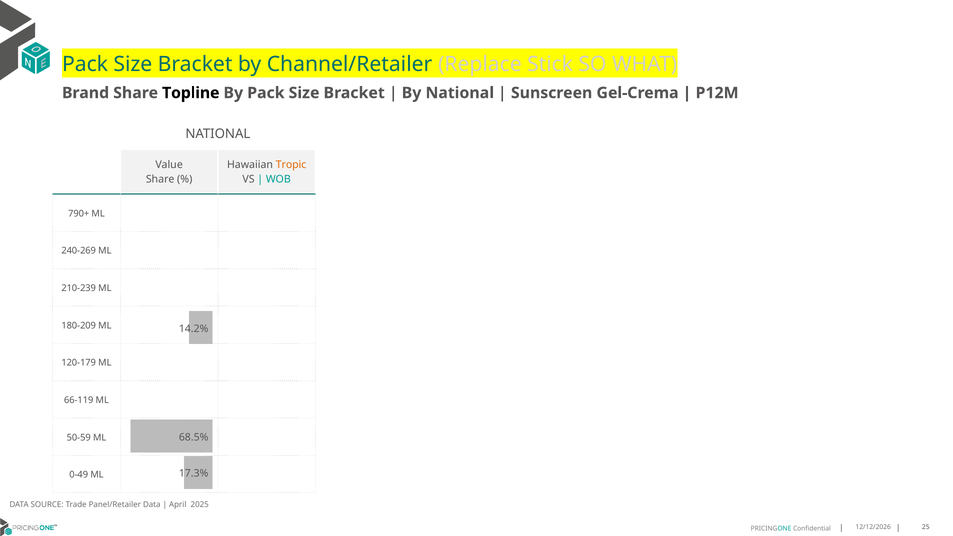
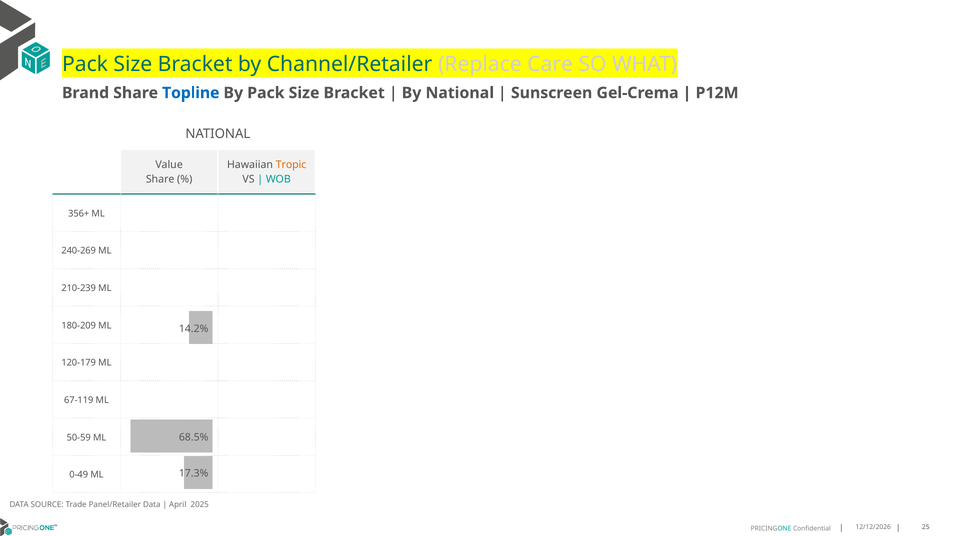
Stick: Stick -> Care (550, 64)
Topline colour: black -> blue (191, 93)
790+: 790+ -> 356+ (79, 214)
66-119: 66-119 -> 67-119 (79, 400)
